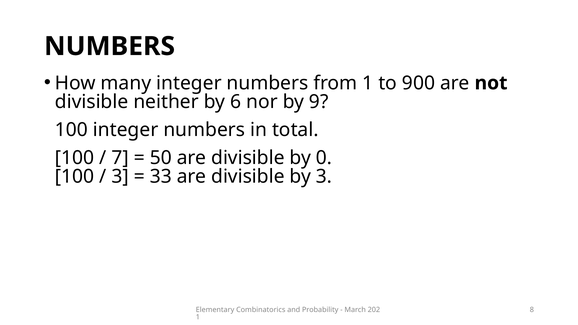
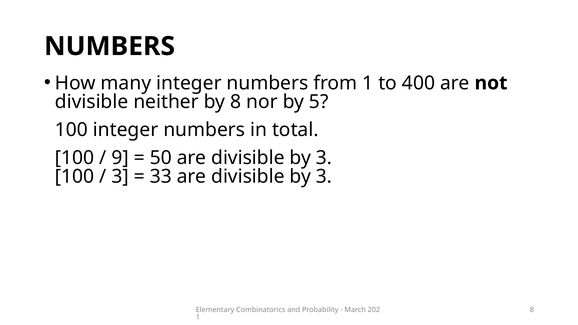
900: 900 -> 400 (419, 83)
by 6: 6 -> 8 (236, 102)
9: 9 -> 5 (319, 102)
7: 7 -> 9 (120, 158)
0: 0 -> 3 (324, 158)
